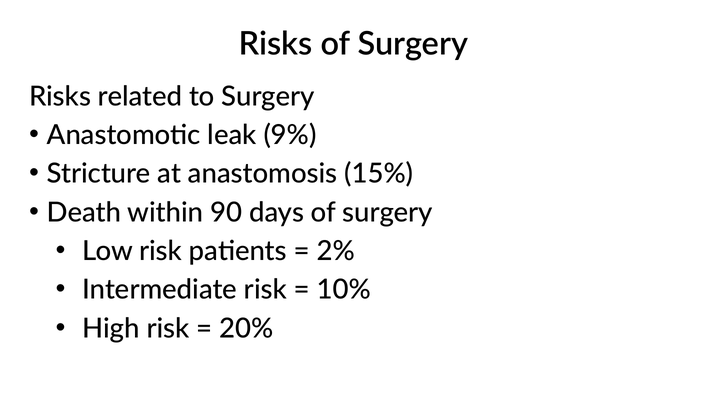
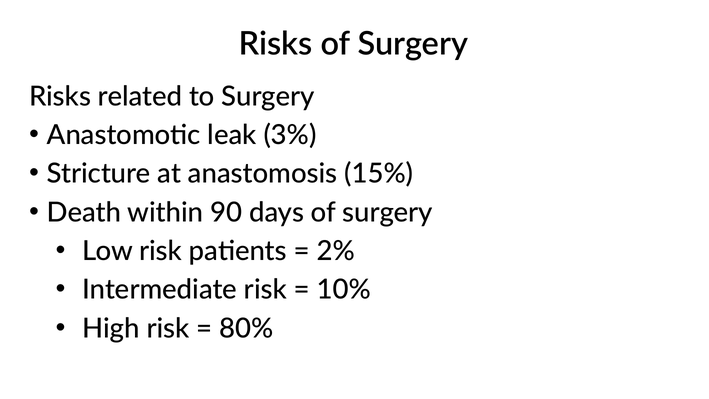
9%: 9% -> 3% (290, 135)
20%: 20% -> 80% (246, 328)
